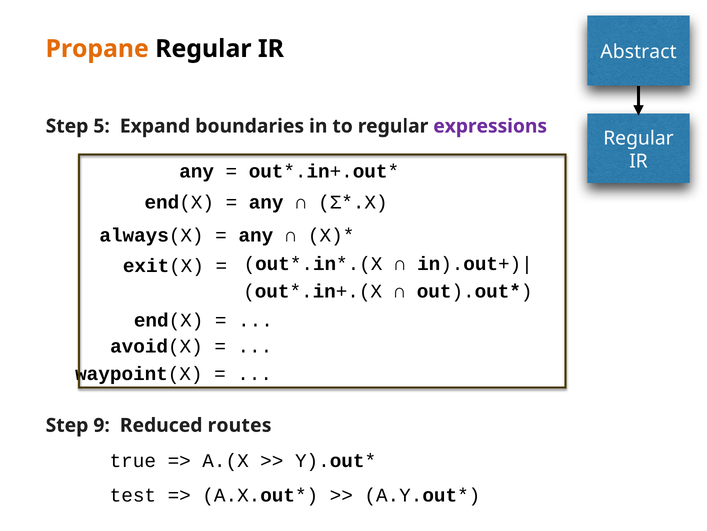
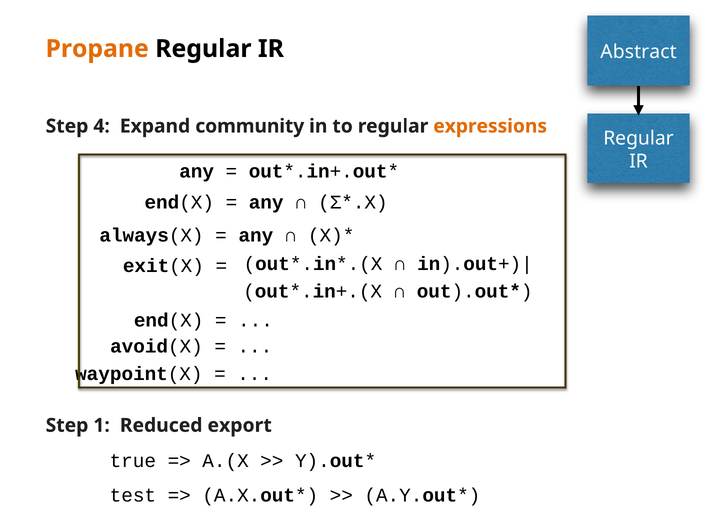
5: 5 -> 4 (102, 126)
boundaries: boundaries -> community (250, 126)
expressions colour: purple -> orange (490, 126)
9: 9 -> 1 (102, 425)
routes: routes -> export (240, 425)
